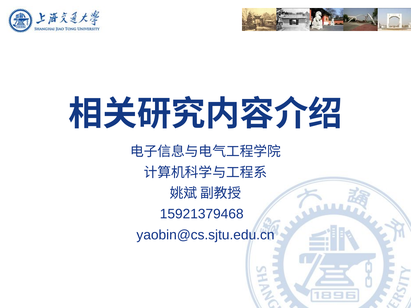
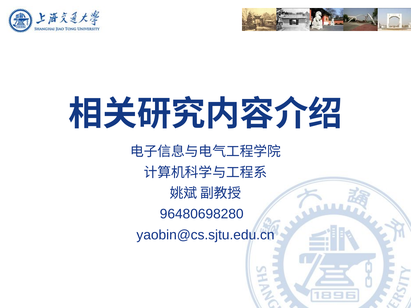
15921379468: 15921379468 -> 96480698280 (202, 214)
